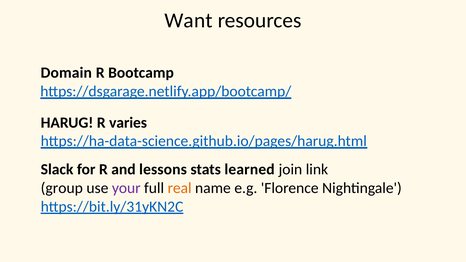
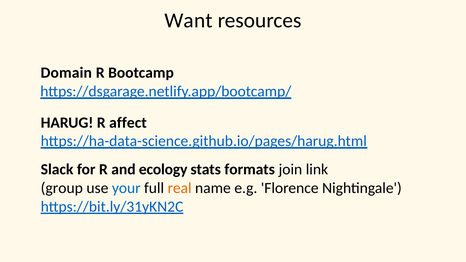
varies: varies -> affect (128, 123)
lessons: lessons -> ecology (163, 170)
learned: learned -> formats (250, 170)
your colour: purple -> blue (126, 188)
